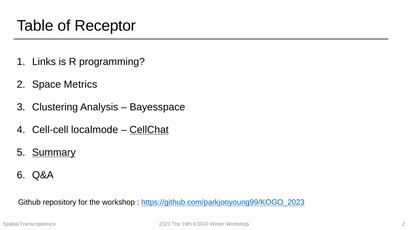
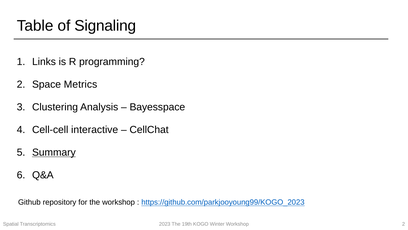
Receptor: Receptor -> Signaling (105, 26)
localmode: localmode -> interactive (95, 130)
CellChat underline: present -> none (149, 130)
